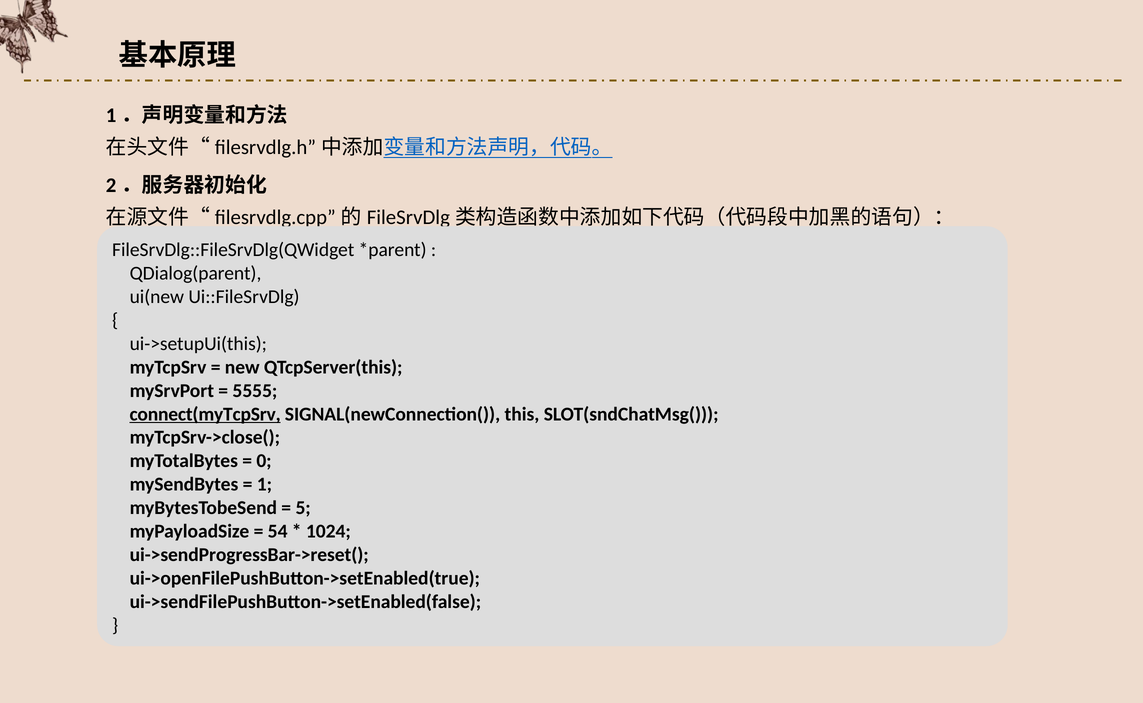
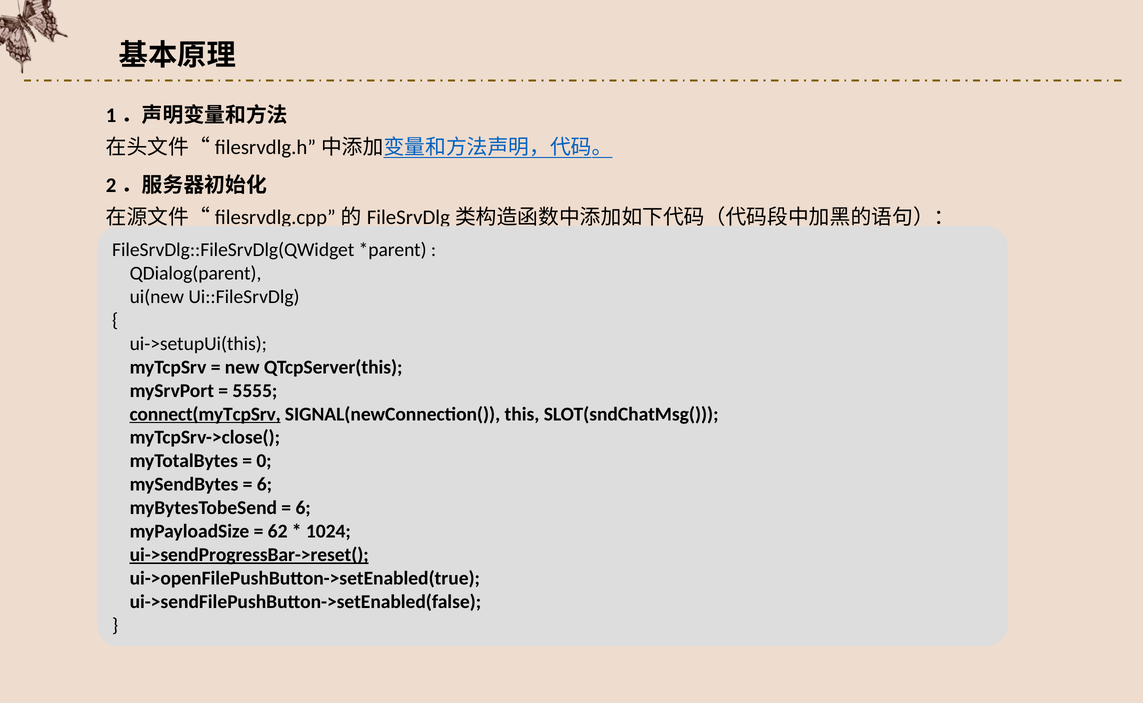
1: 1 -> 6 (264, 484)
5: 5 -> 6 (303, 508)
54: 54 -> 62 (278, 531)
ui->sendProgressBar->reset( underline: none -> present (249, 555)
